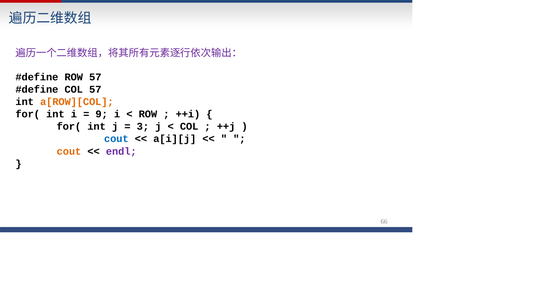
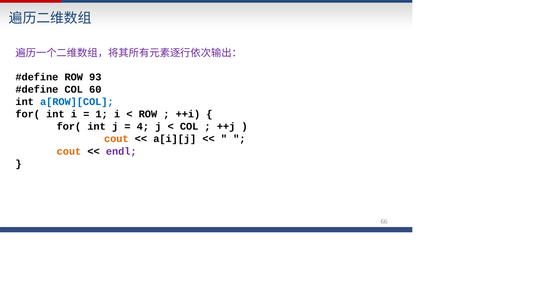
ROW 57: 57 -> 93 (95, 77)
COL 57: 57 -> 60 (95, 89)
a[ROW][COL colour: orange -> blue (77, 102)
9: 9 -> 1 (102, 114)
3: 3 -> 4 (143, 126)
cout colour: blue -> orange (116, 139)
